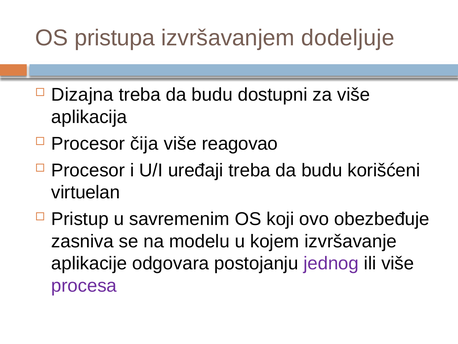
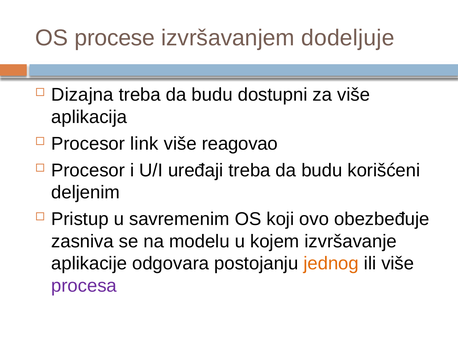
pristupa: pristupa -> procese (115, 38)
čija: čija -> link (144, 144)
virtuelan: virtuelan -> deljenim (86, 192)
jednog colour: purple -> orange (331, 263)
